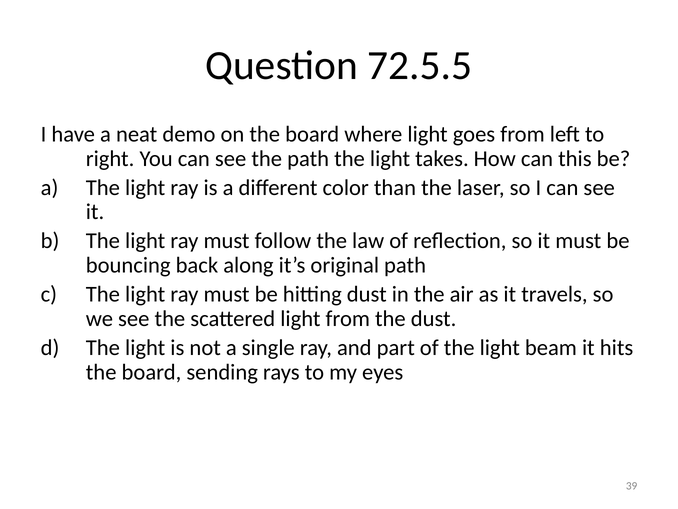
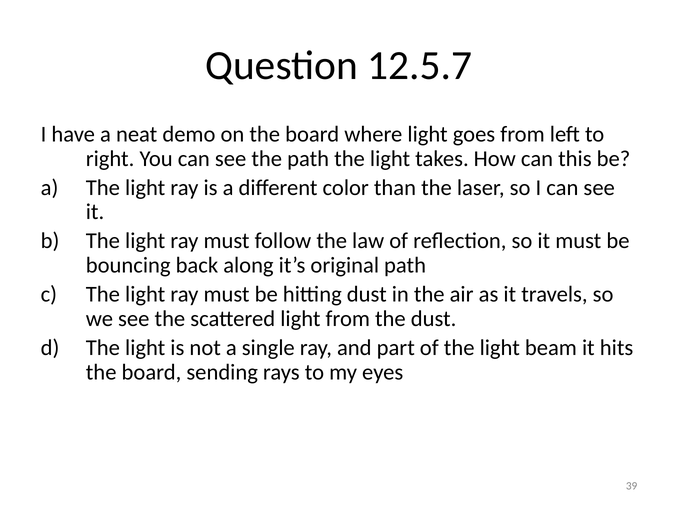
72.5.5: 72.5.5 -> 12.5.7 (420, 66)
